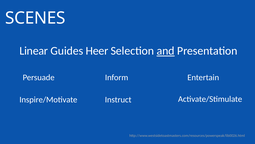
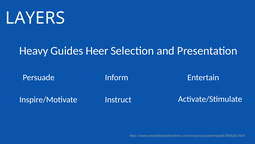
SCENES: SCENES -> LAYERS (35, 18)
Linear: Linear -> Heavy (34, 51)
and underline: present -> none (166, 51)
